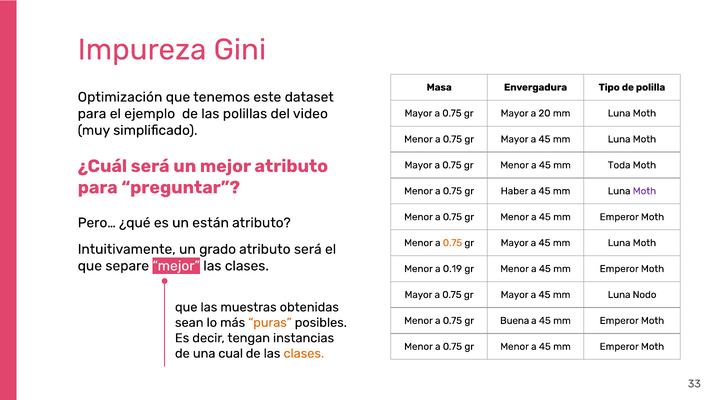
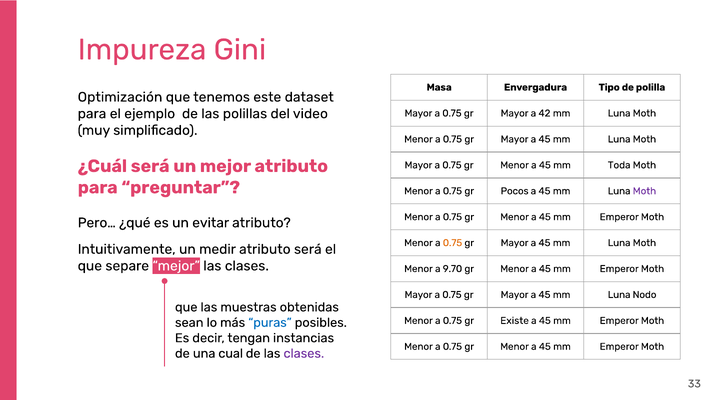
20: 20 -> 42 (544, 113)
Haber: Haber -> Pocos (515, 191)
están: están -> evitar (211, 223)
grado: grado -> medir (218, 249)
0.19: 0.19 -> 9.70 (452, 269)
Buena: Buena -> Existe (515, 321)
puras colour: orange -> blue (270, 323)
clases colour: orange -> purple (304, 353)
